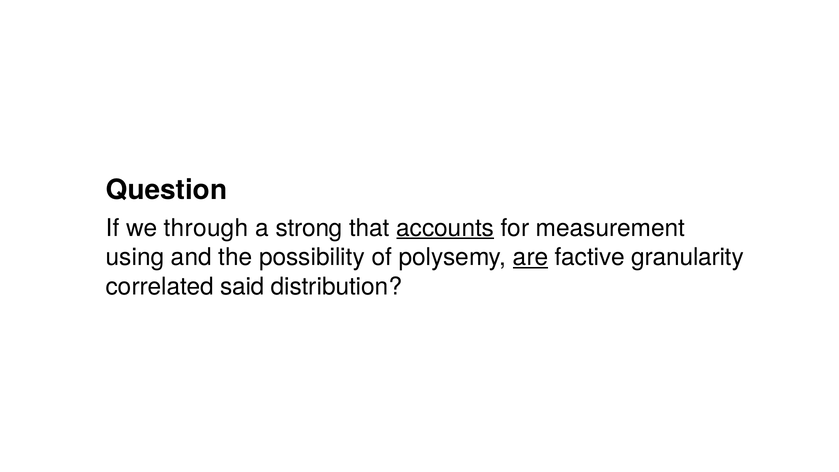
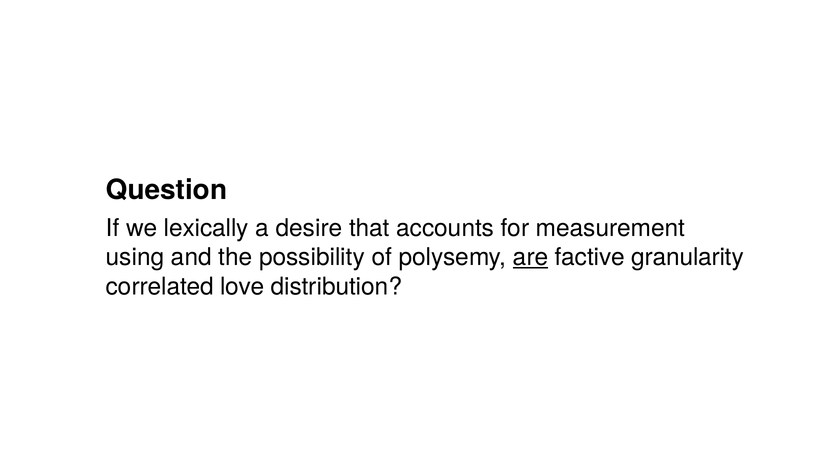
through: through -> lexically (206, 228)
strong: strong -> desire (309, 228)
accounts underline: present -> none (445, 228)
said: said -> love (242, 287)
